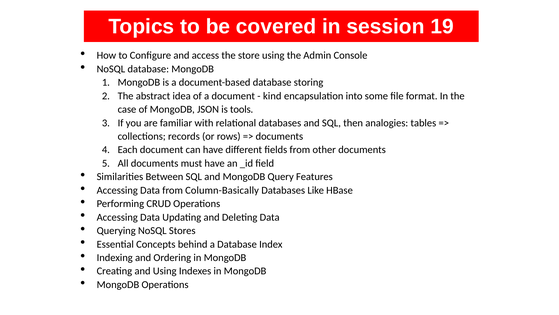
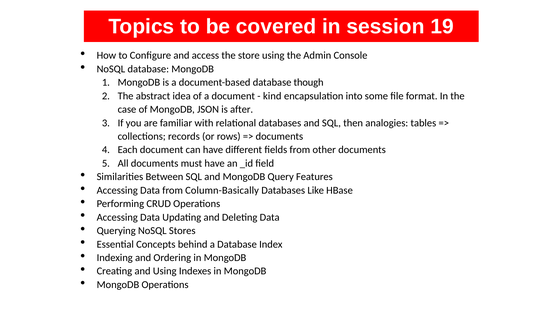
storing: storing -> though (309, 82)
tools: tools -> after (242, 109)
